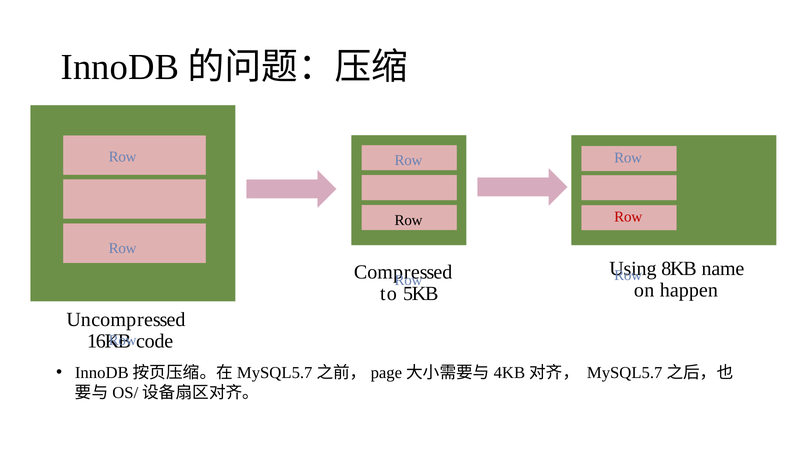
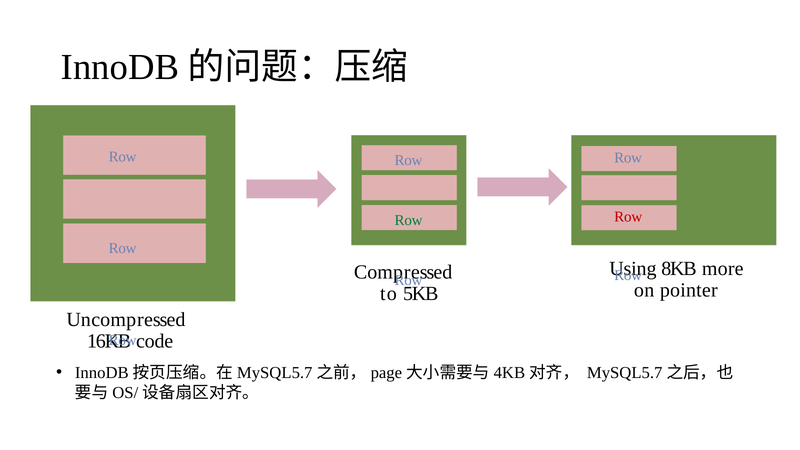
Row colour: black -> green (409, 220)
name: name -> more (723, 268)
happen: happen -> pointer (689, 290)
